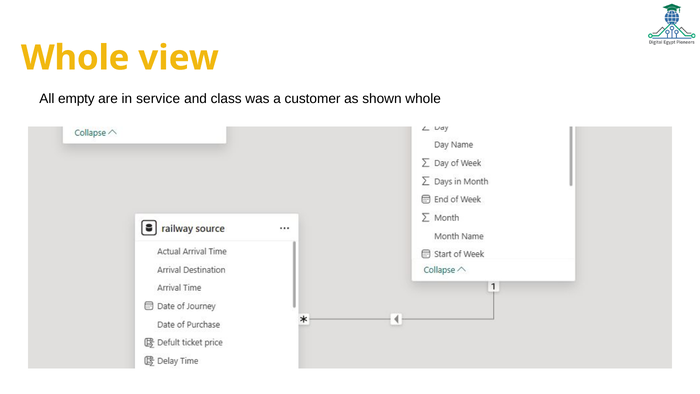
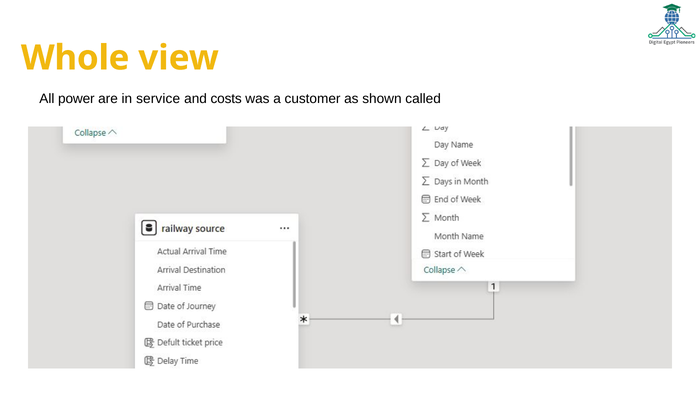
empty: empty -> power (76, 99)
class: class -> costs (226, 99)
shown whole: whole -> called (423, 99)
